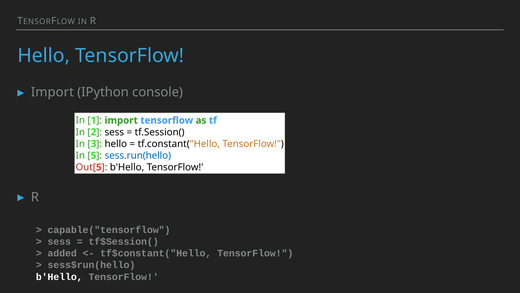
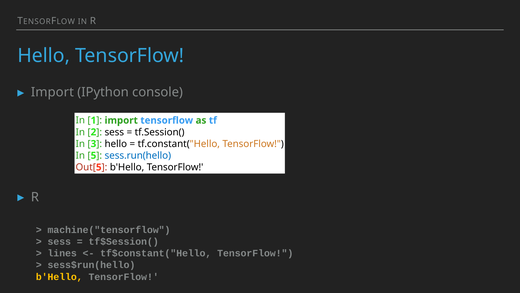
capable("tensorflow: capable("tensorflow -> machine("tensorflow (109, 230)
added: added -> lines (62, 253)
b'Hello colour: white -> yellow (59, 276)
